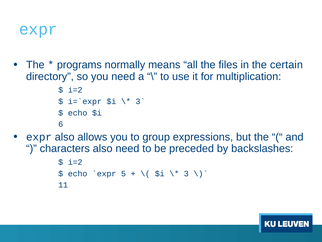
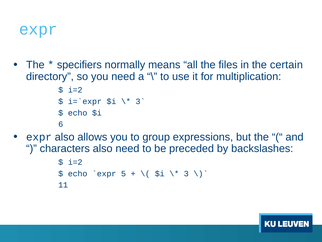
programs: programs -> specifiers (79, 65)
